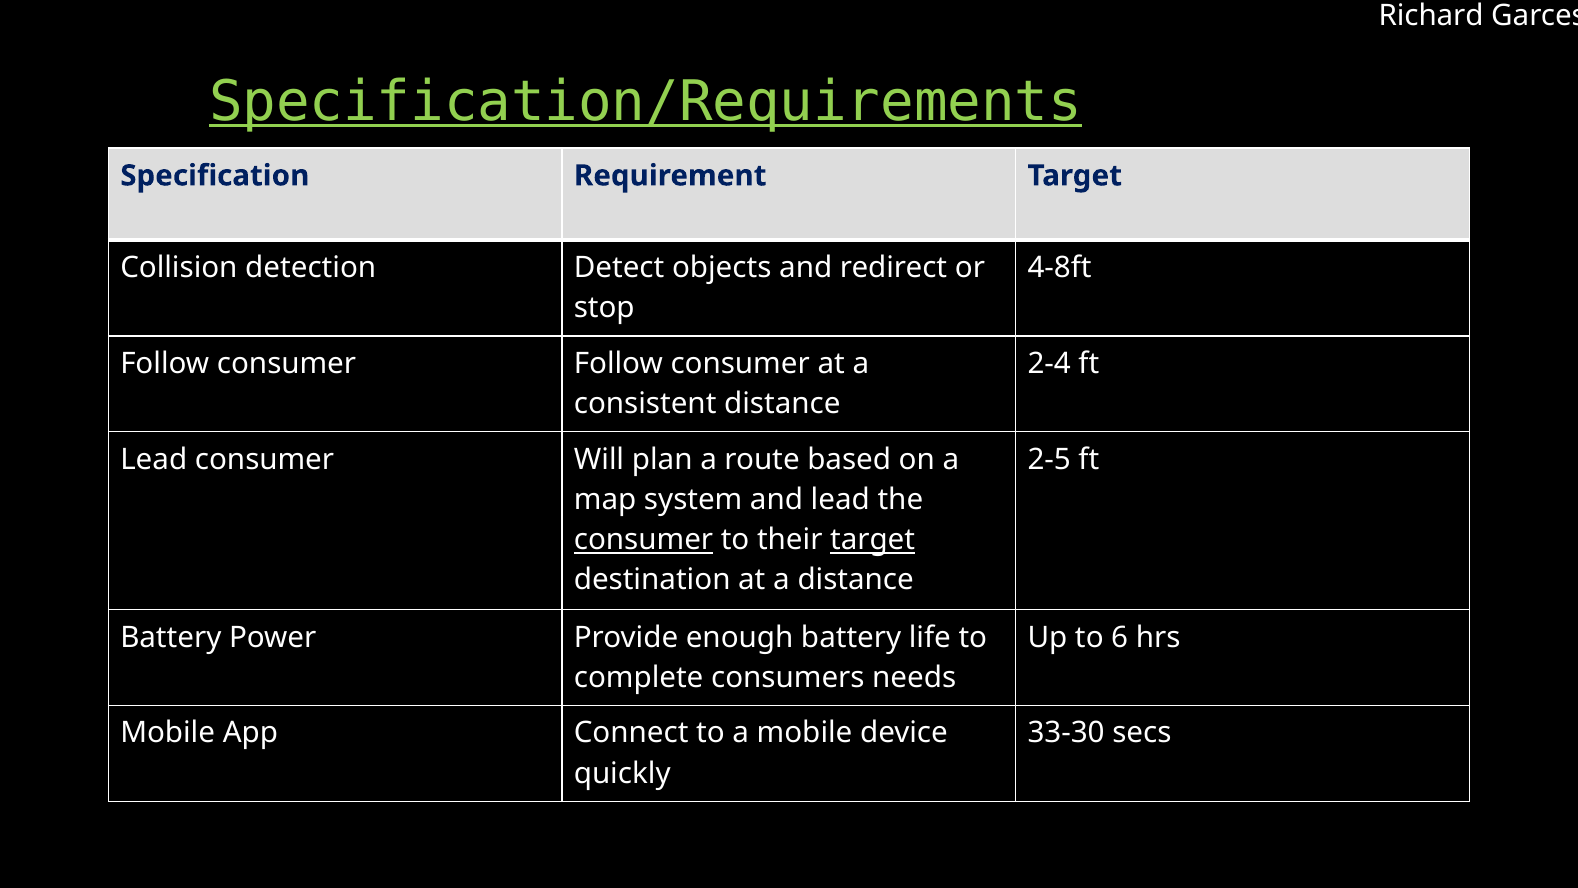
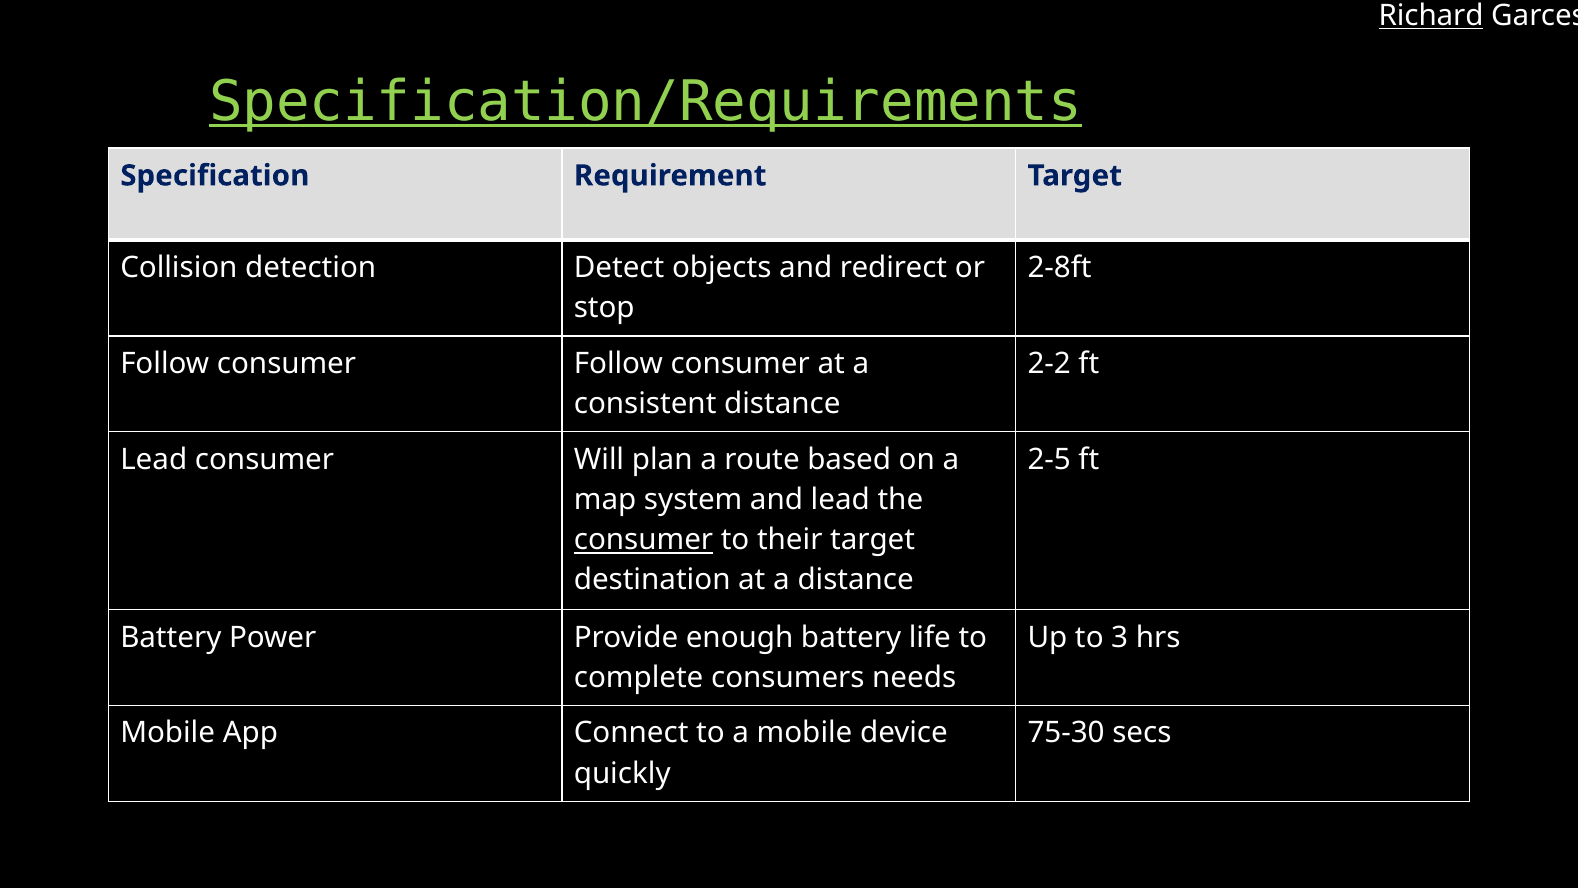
Richard underline: none -> present (1431, 16)
4-8ft: 4-8ft -> 2-8ft (1060, 268)
2-4: 2-4 -> 2-2 (1049, 363)
target underline: present -> none (873, 540)
6: 6 -> 3 (1120, 637)
33-30: 33-30 -> 75-30 (1066, 733)
